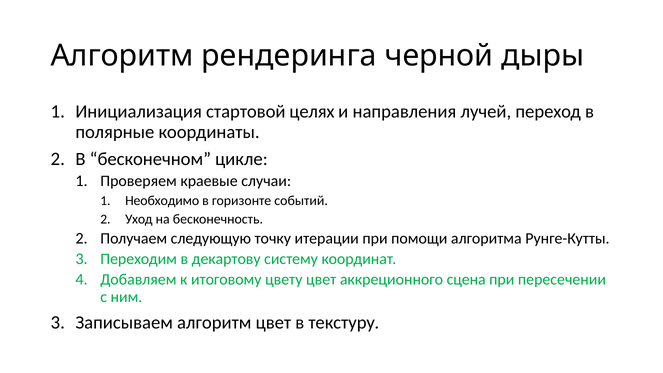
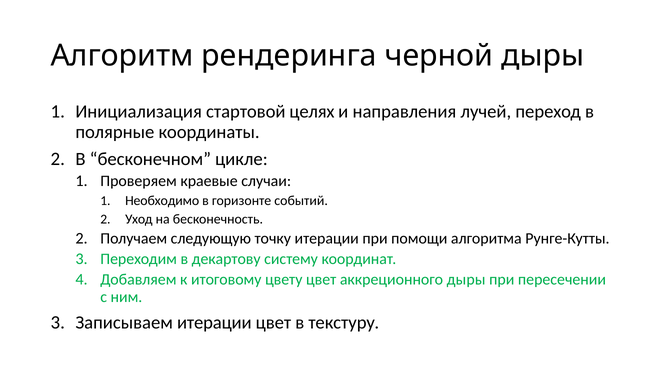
аккреционного сцена: сцена -> дыры (466, 280)
Записываем алгоритм: алгоритм -> итерации (214, 322)
